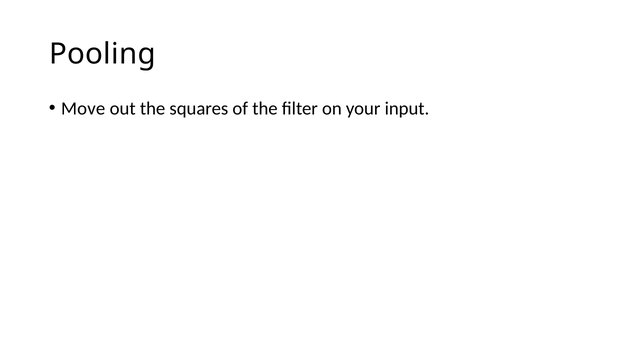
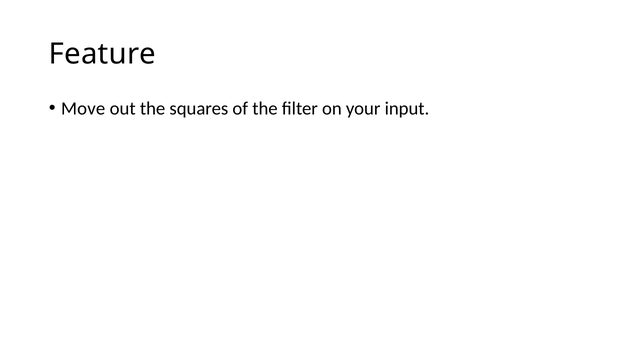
Pooling: Pooling -> Feature (102, 54)
